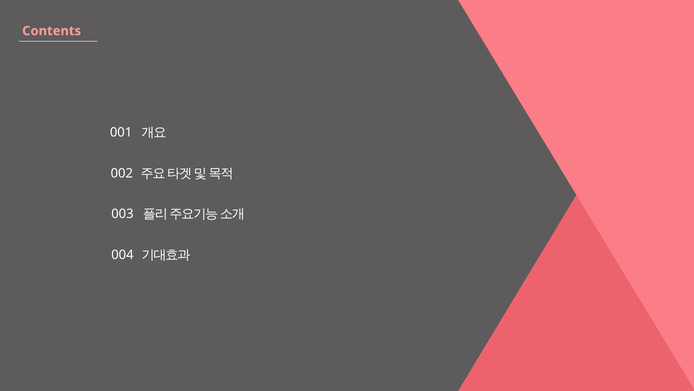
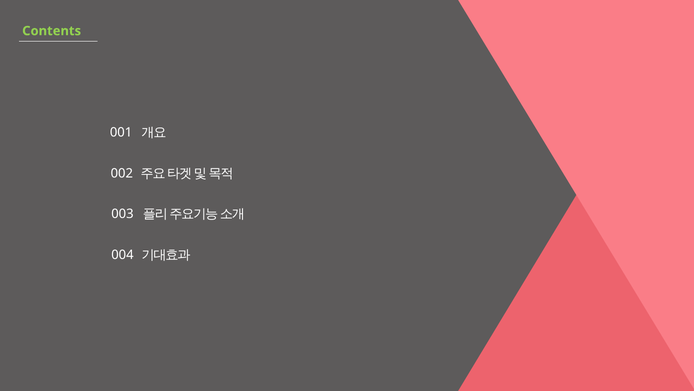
Contents colour: pink -> light green (52, 31)
